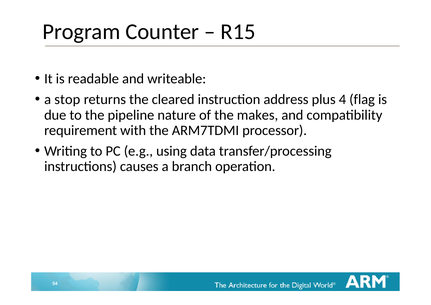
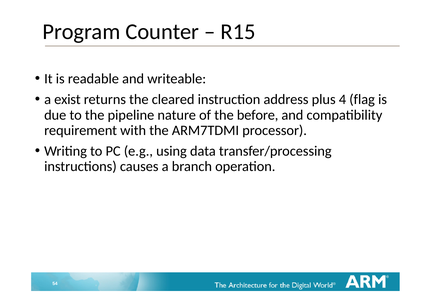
stop: stop -> exist (67, 99)
makes: makes -> before (258, 115)
